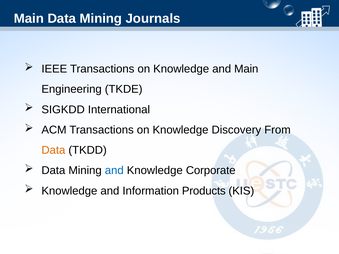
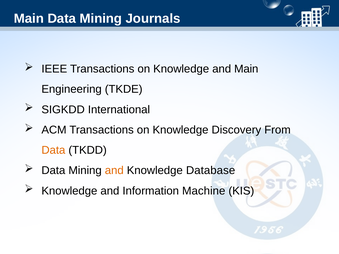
and colour: blue -> orange (114, 171)
Corporate: Corporate -> Database (211, 171)
Products: Products -> Machine (204, 191)
